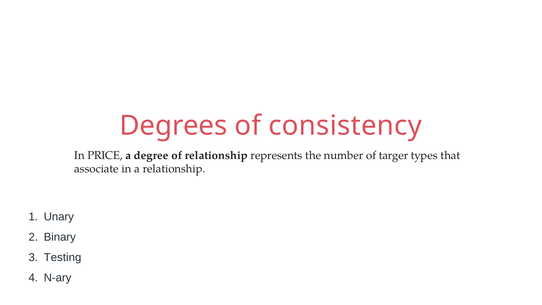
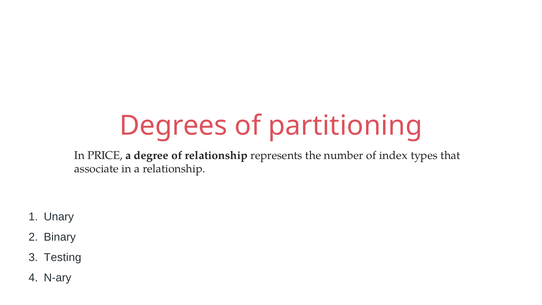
consistency: consistency -> partitioning (345, 126)
targer: targer -> index (393, 155)
